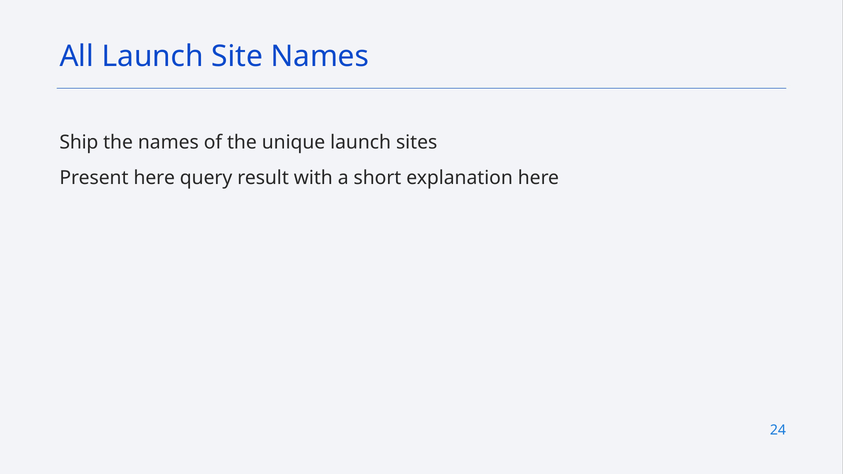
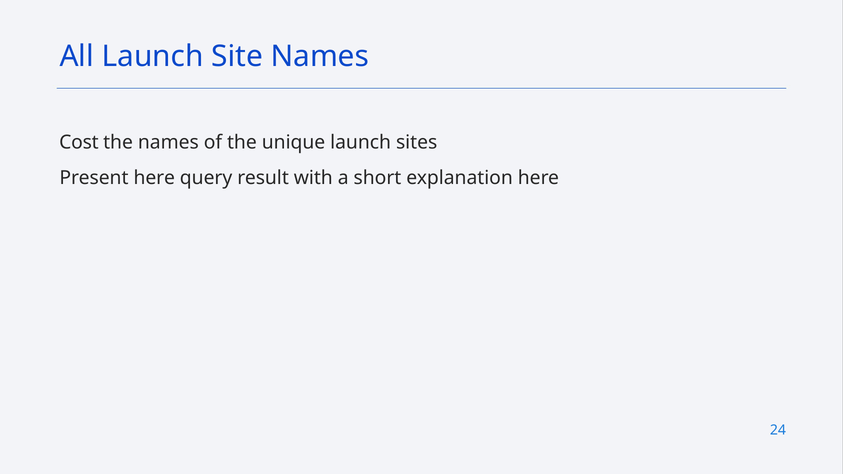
Ship: Ship -> Cost (79, 142)
